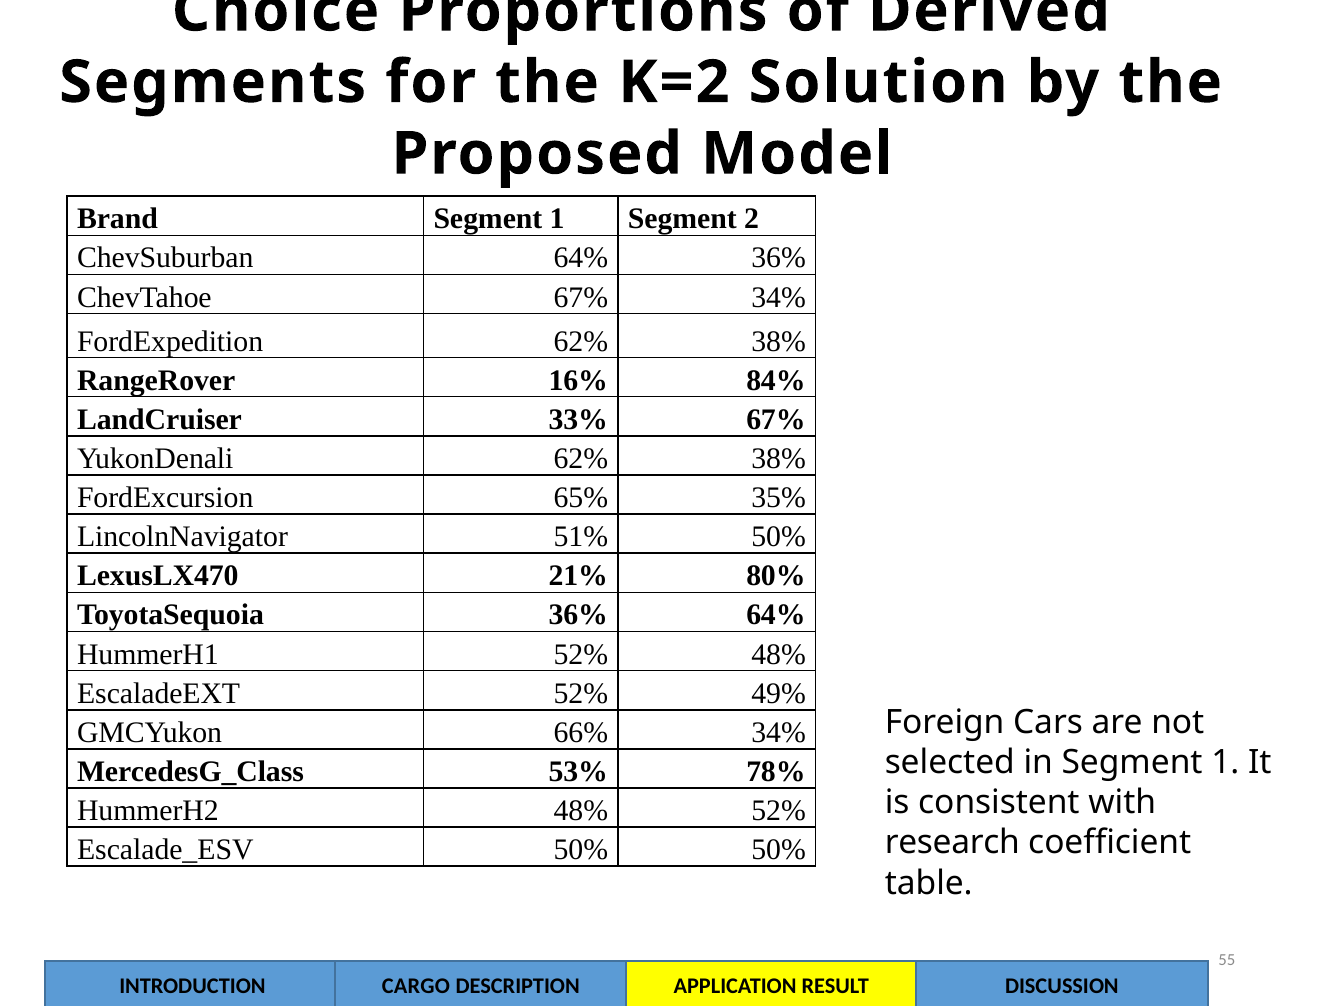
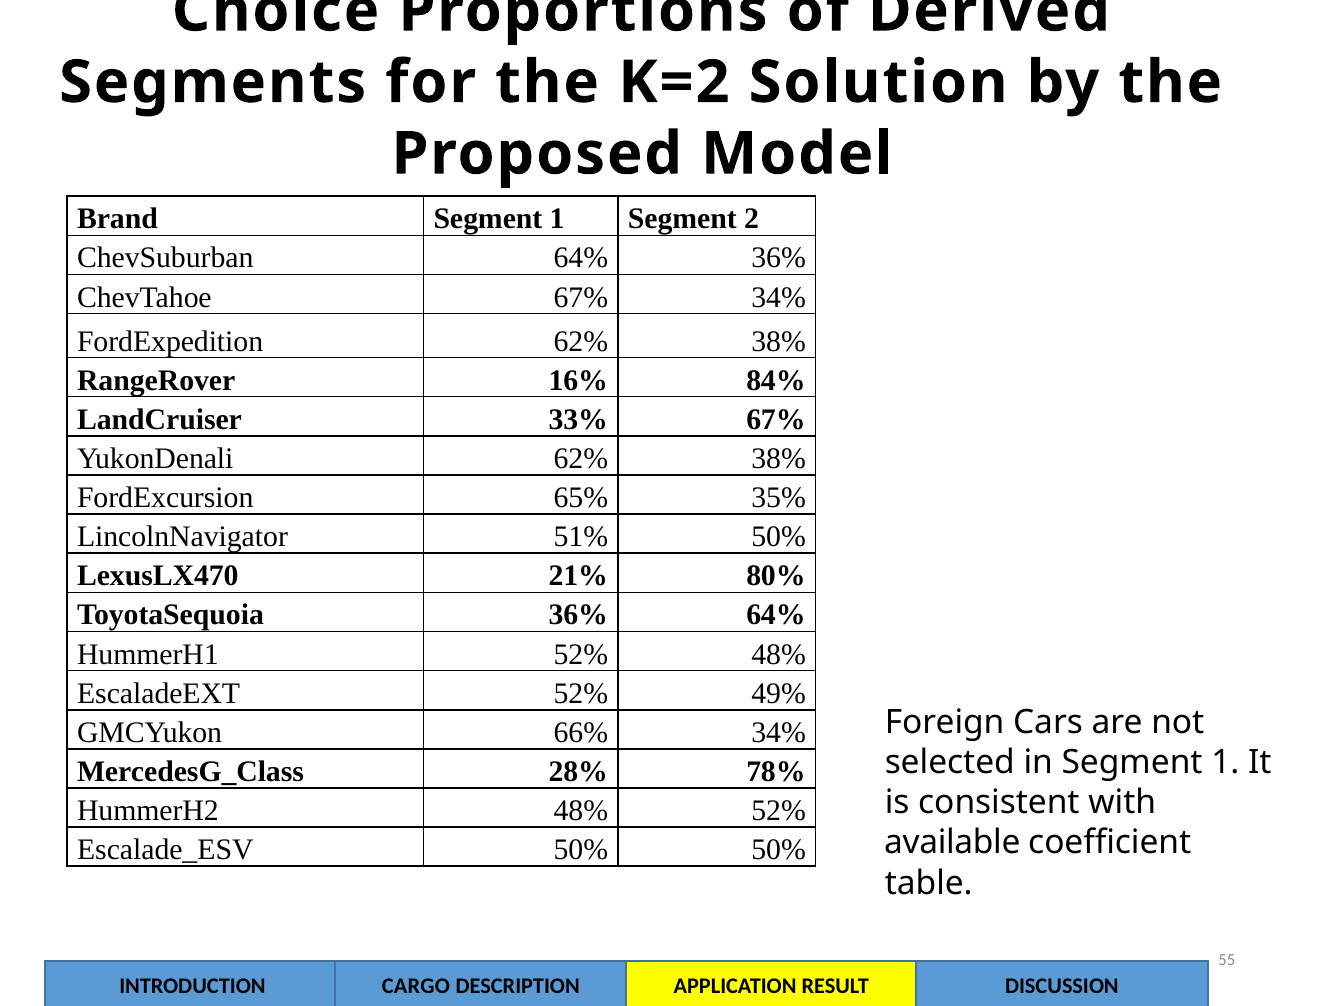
53%: 53% -> 28% (578, 771)
research: research -> available (952, 843)
